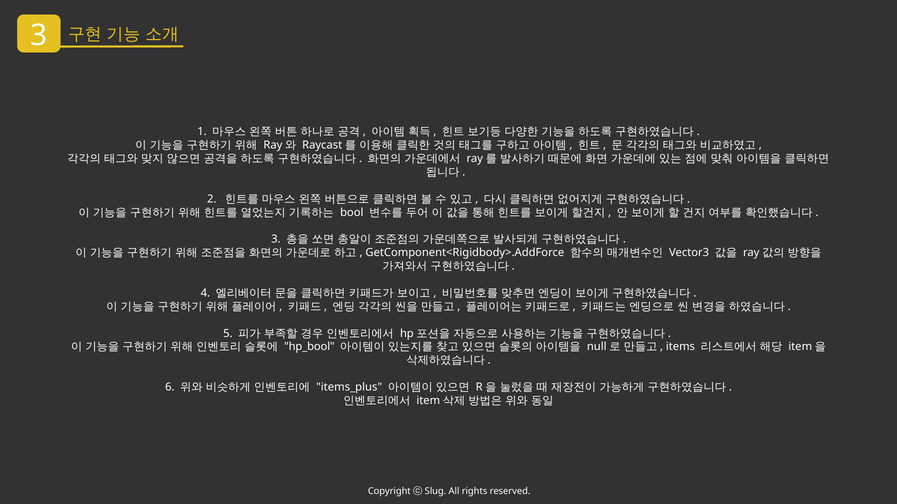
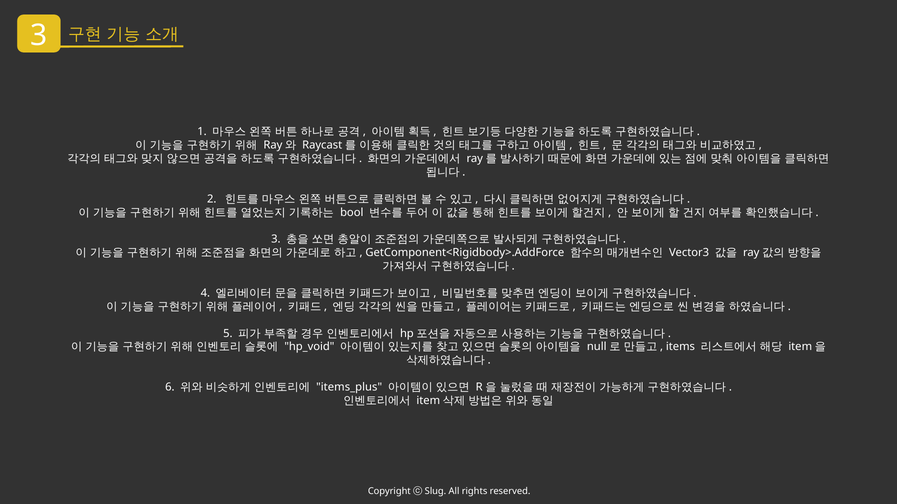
hp_bool: hp_bool -> hp_void (309, 347)
